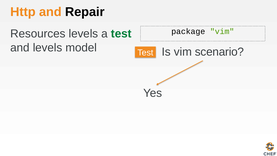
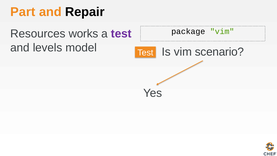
Http: Http -> Part (23, 12)
Resources levels: levels -> works (83, 34)
test colour: green -> purple (121, 34)
